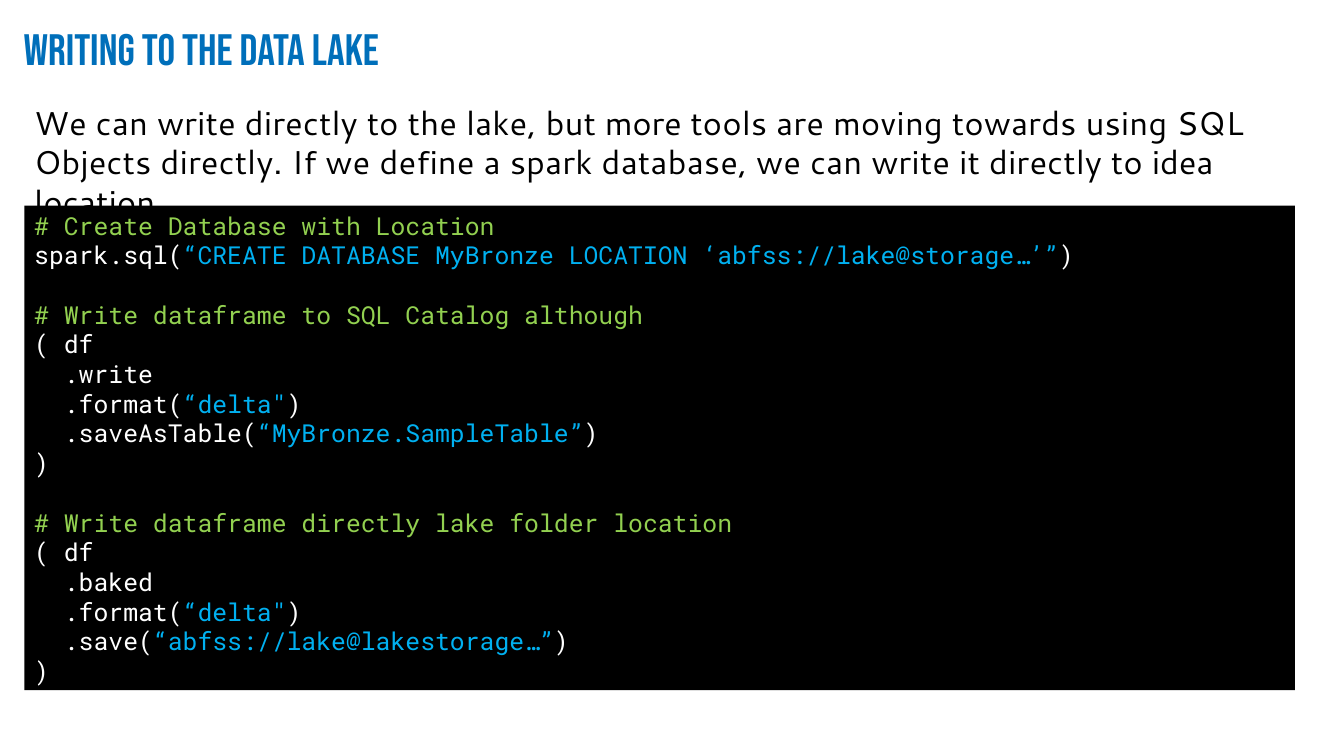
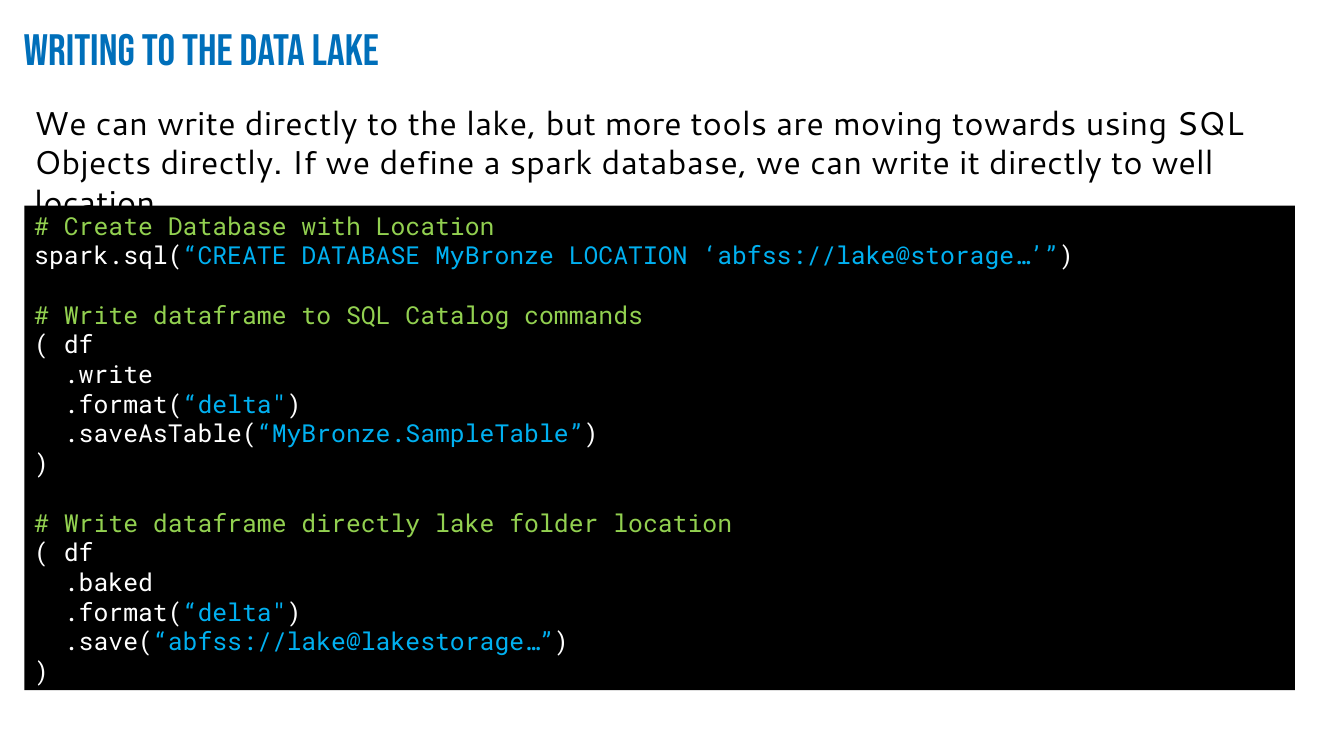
idea: idea -> well (1183, 164)
although: although -> commands (584, 316)
